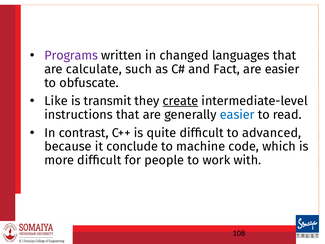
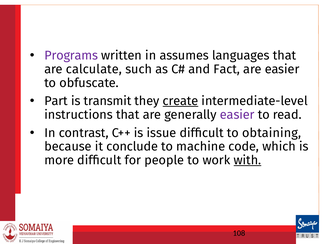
changed: changed -> assumes (184, 55)
Like: Like -> Part (56, 101)
easier colour: blue -> purple (237, 115)
quite: quite -> issue (161, 133)
advanced: advanced -> obtaining (272, 133)
with underline: none -> present (247, 160)
